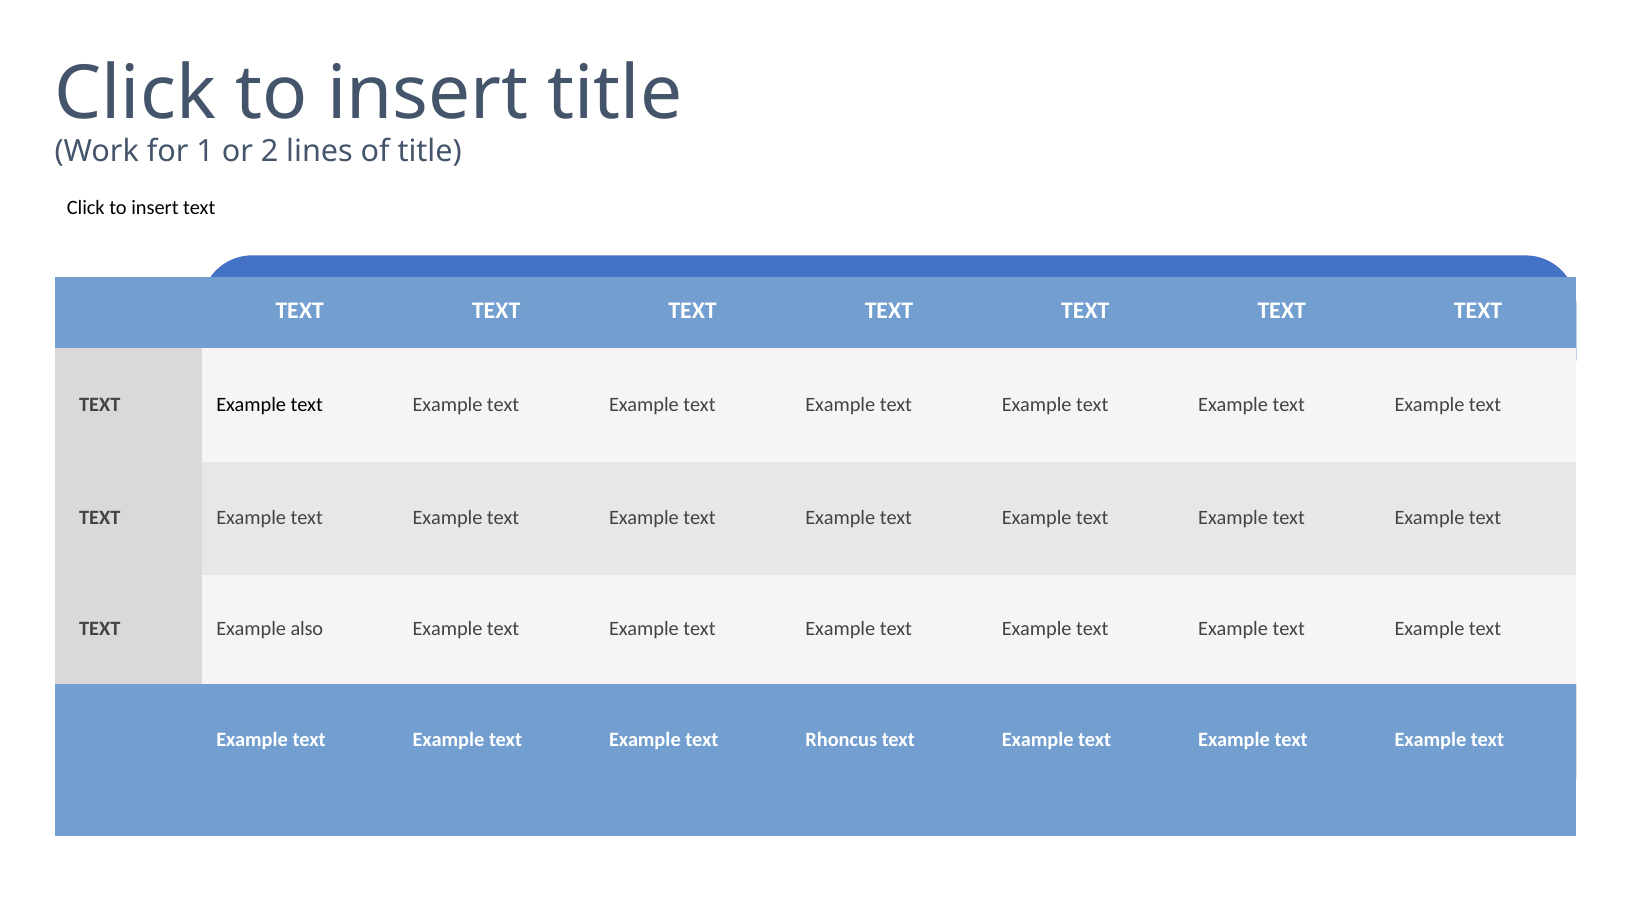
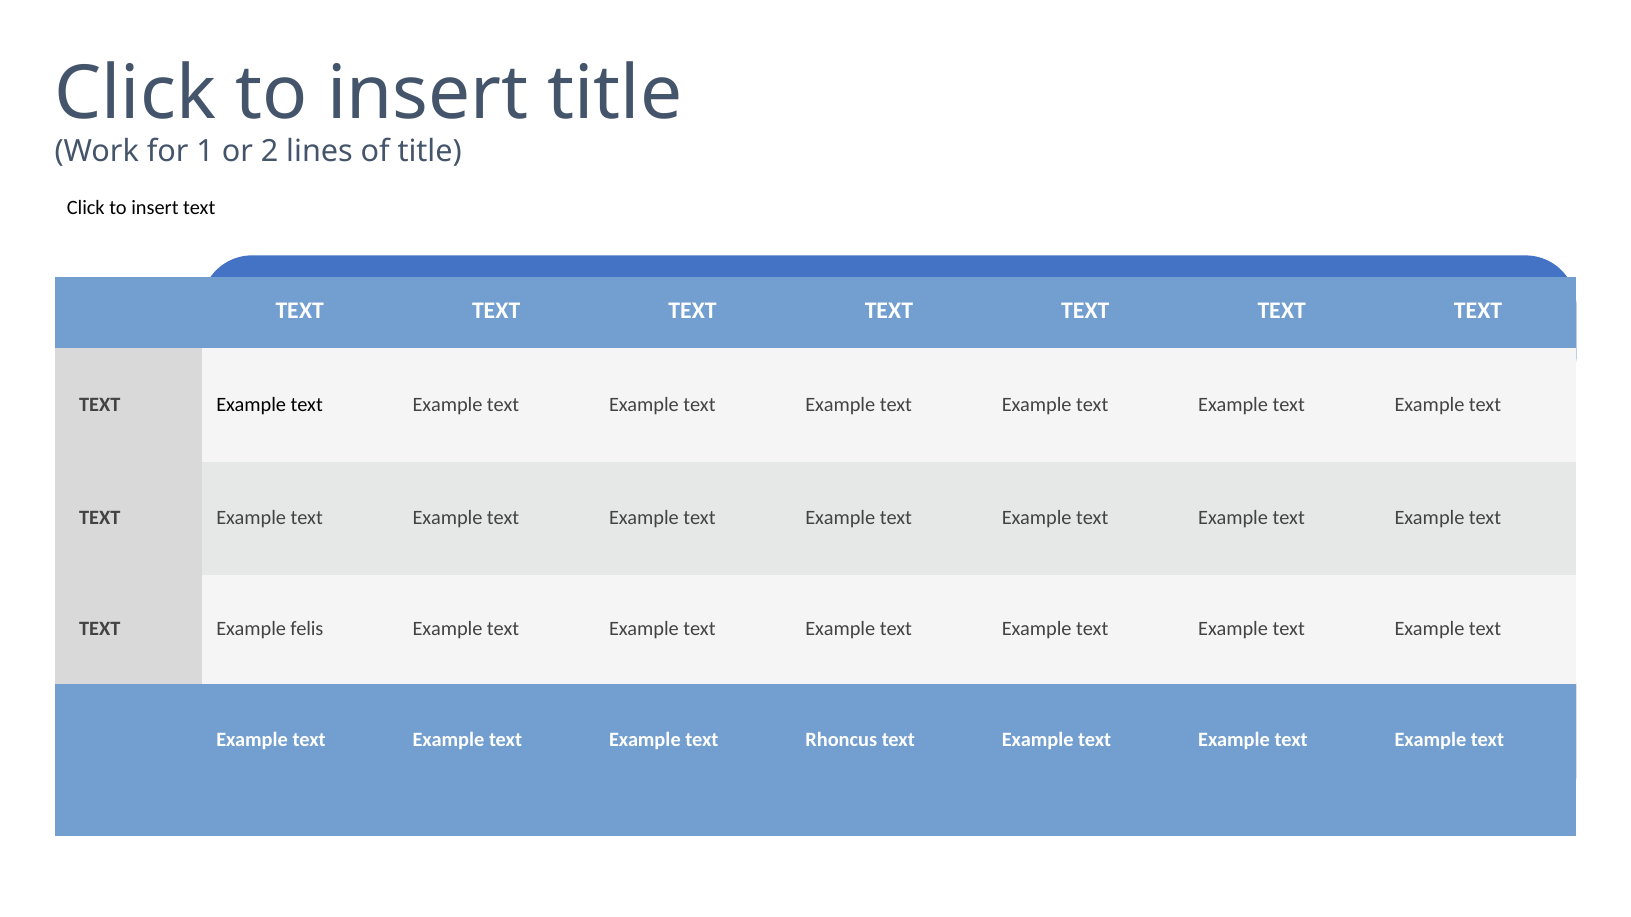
also: also -> felis (307, 629)
